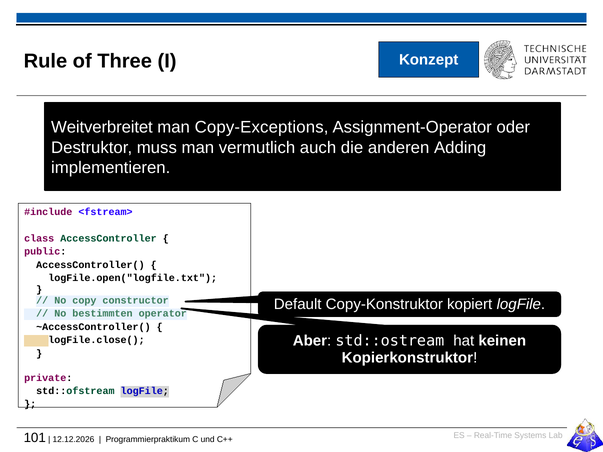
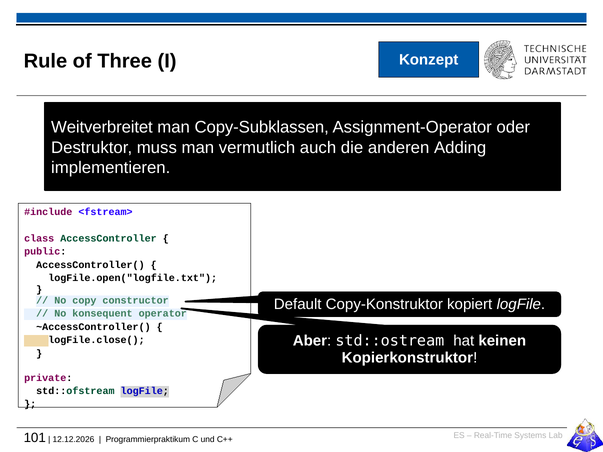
Copy-Exceptions: Copy-Exceptions -> Copy-Subklassen (262, 127)
bestimmten: bestimmten -> konsequent (102, 314)
